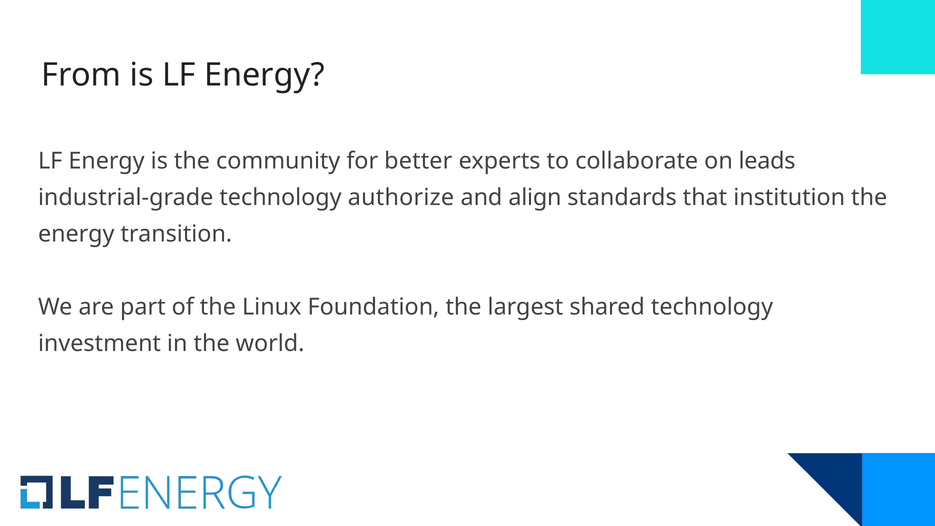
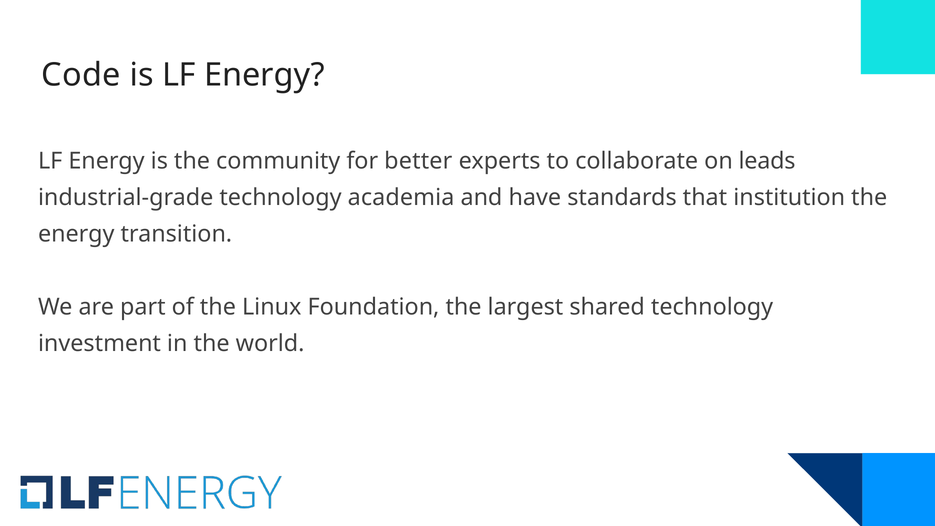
From: From -> Code (81, 75)
authorize: authorize -> academia (401, 197)
align: align -> have (535, 197)
